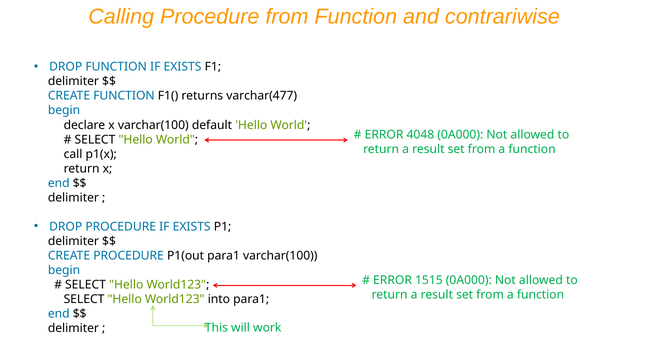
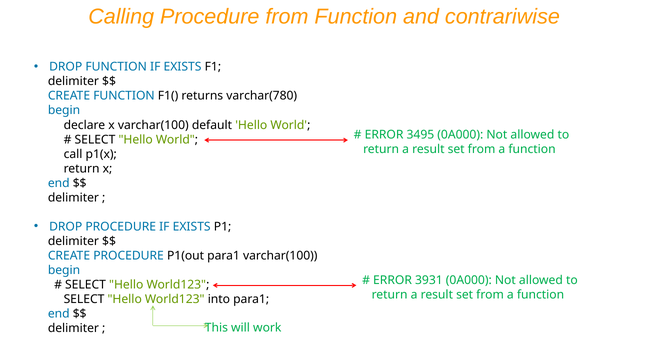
varchar(477: varchar(477 -> varchar(780 (262, 96)
4048: 4048 -> 3495 (420, 135)
1515: 1515 -> 3931 (429, 280)
